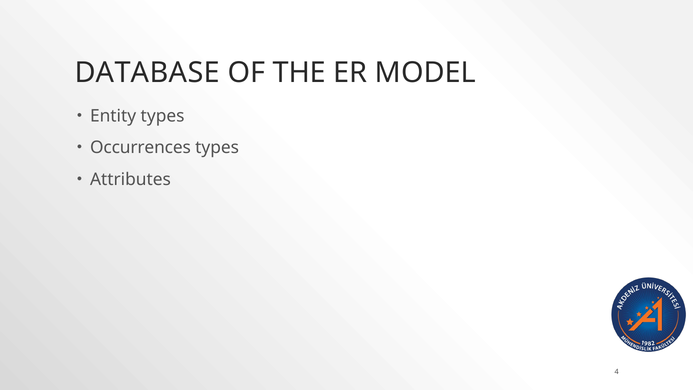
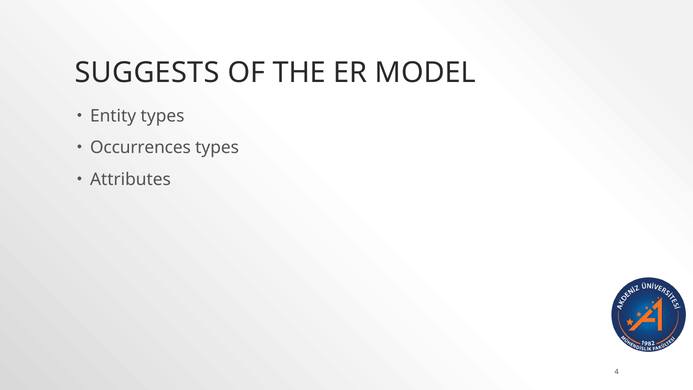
DATABASE: DATABASE -> SUGGESTS (147, 73)
